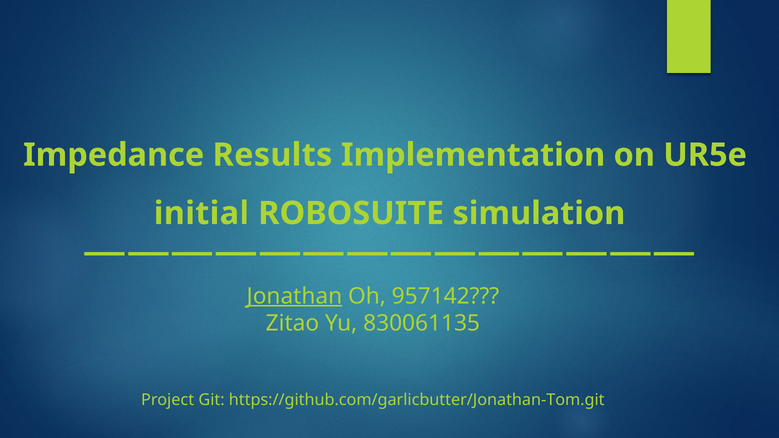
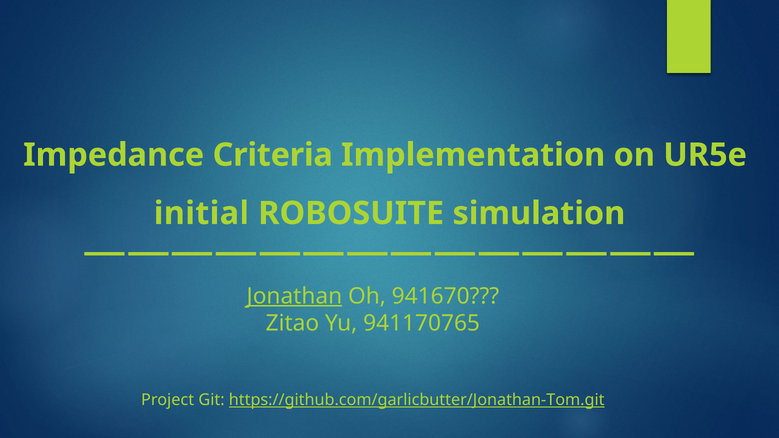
Results: Results -> Criteria (273, 155)
957142: 957142 -> 941670 (445, 296)
830061135: 830061135 -> 941170765 (422, 323)
https://github.com/garlicbutter/Jonathan-Tom.git underline: none -> present (417, 400)
